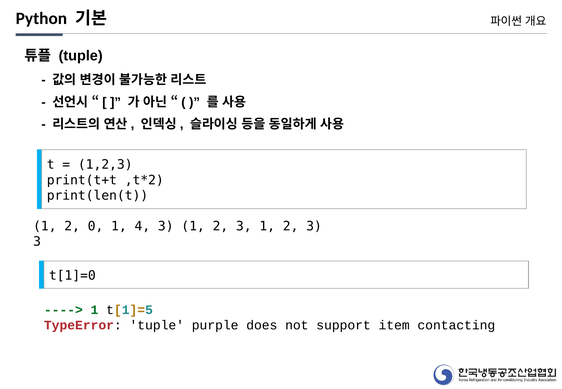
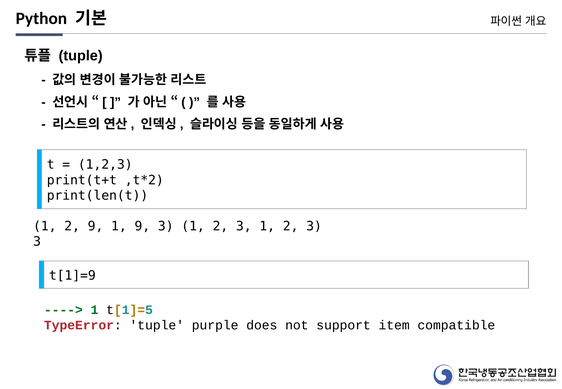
2 0: 0 -> 9 (96, 226)
1 4: 4 -> 9 (142, 226)
t[1]=0: t[1]=0 -> t[1]=9 (72, 276)
contacting: contacting -> compatible (456, 325)
